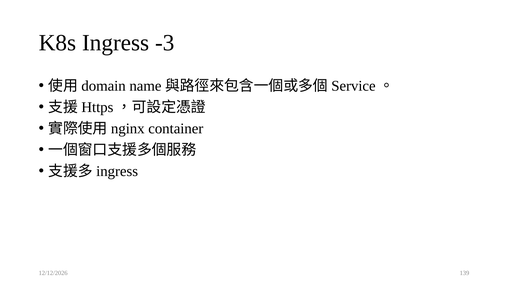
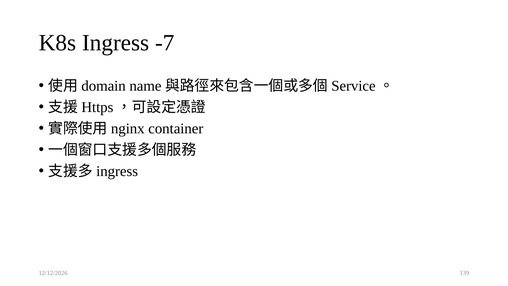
-3: -3 -> -7 (165, 43)
